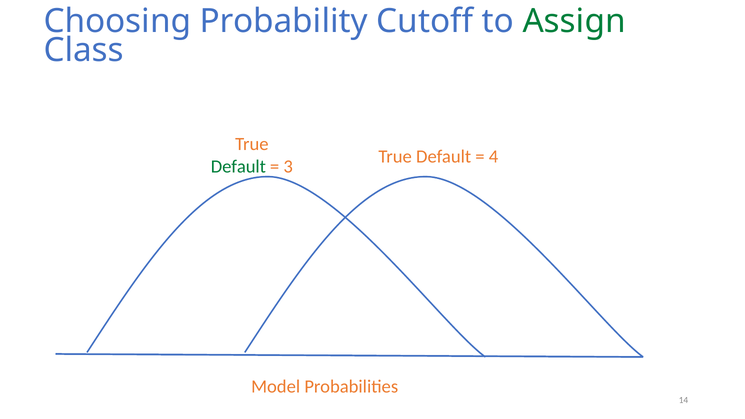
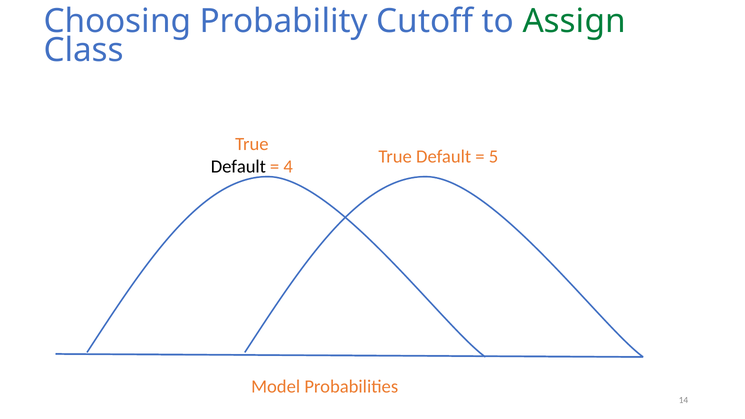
4: 4 -> 5 (494, 156)
Default colour: green -> black (238, 166)
3: 3 -> 4 (288, 166)
